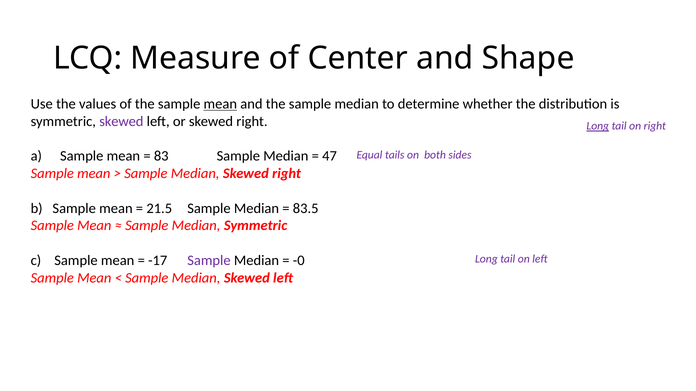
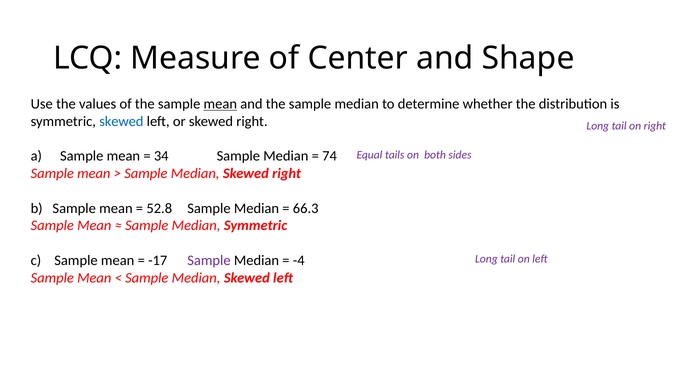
skewed colour: purple -> blue (121, 121)
Long underline: present -> none (598, 126)
83: 83 -> 34 (161, 156)
47: 47 -> 74 (330, 156)
21.5: 21.5 -> 52.8 (159, 209)
83.5: 83.5 -> 66.3 (306, 209)
-0: -0 -> -4 (299, 261)
